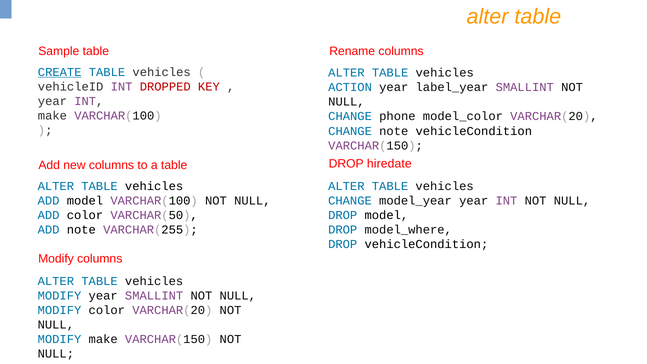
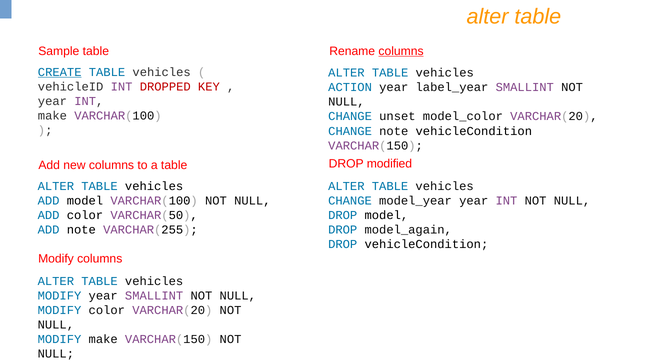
columns underline: none -> present (401, 51)
phone: phone -> unset (397, 116)
hiredate: hiredate -> modified (389, 164)
model_where: model_where -> model_again (408, 230)
